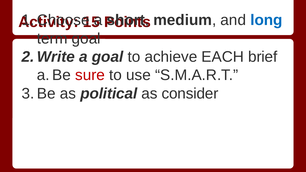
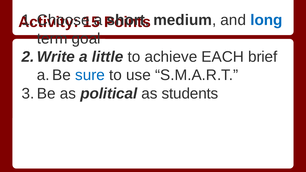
a goal: goal -> little (108, 57)
sure colour: red -> blue (90, 75)
consider: consider -> students (190, 94)
